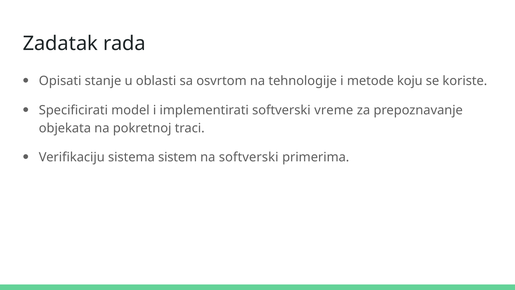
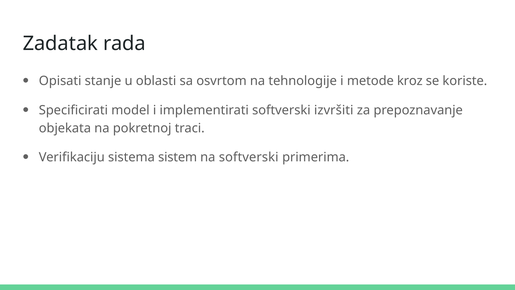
koju: koju -> kroz (410, 81)
vreme: vreme -> izvršiti (334, 110)
